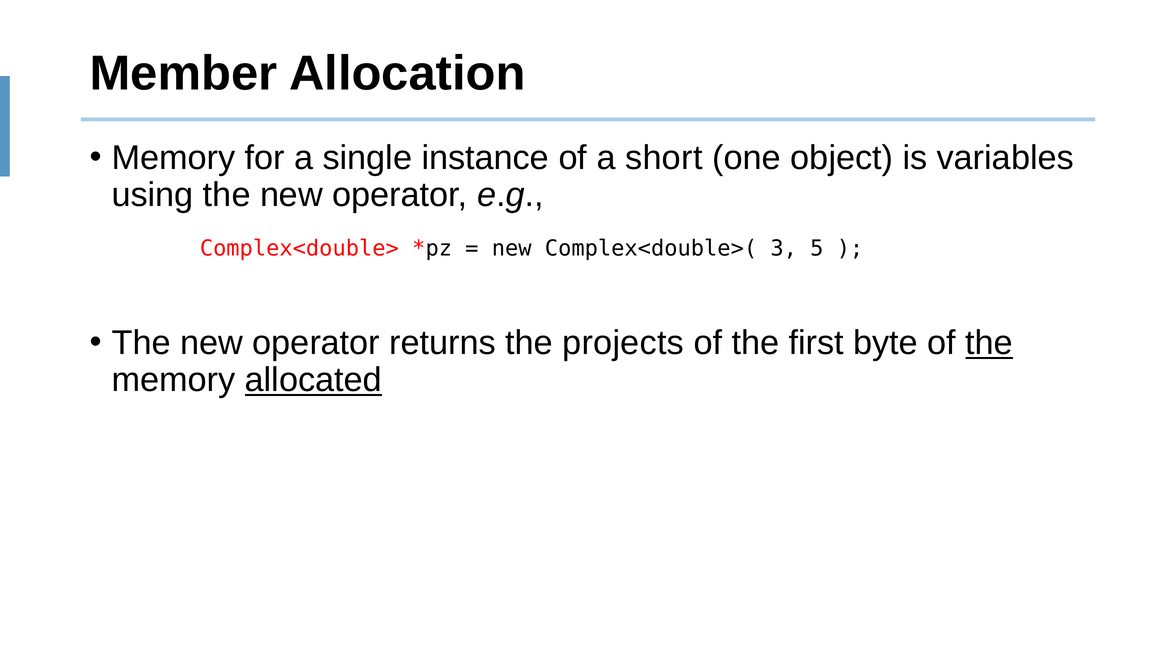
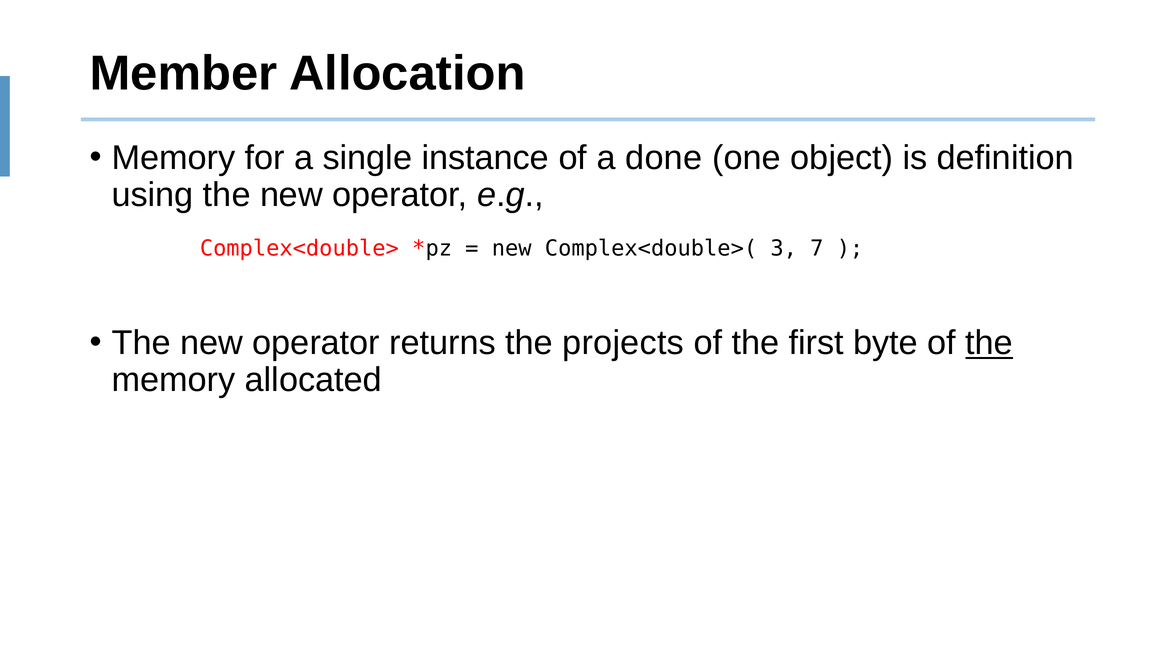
short: short -> done (664, 158)
variables: variables -> definition (1005, 158)
5: 5 -> 7 (817, 248)
allocated underline: present -> none (313, 380)
